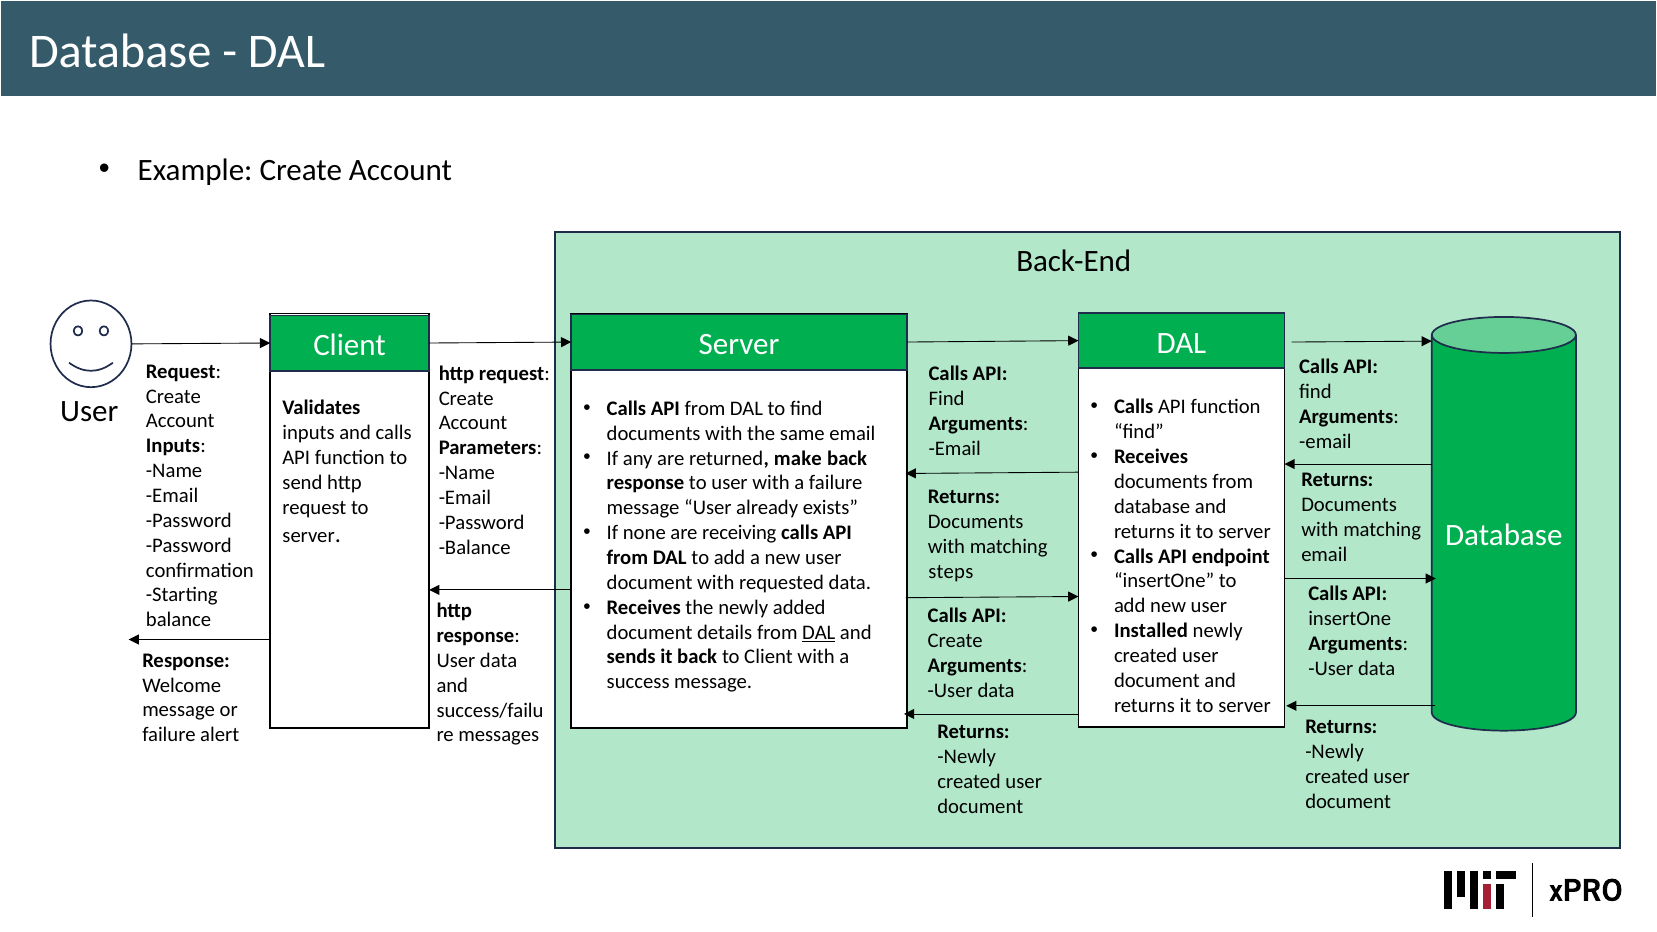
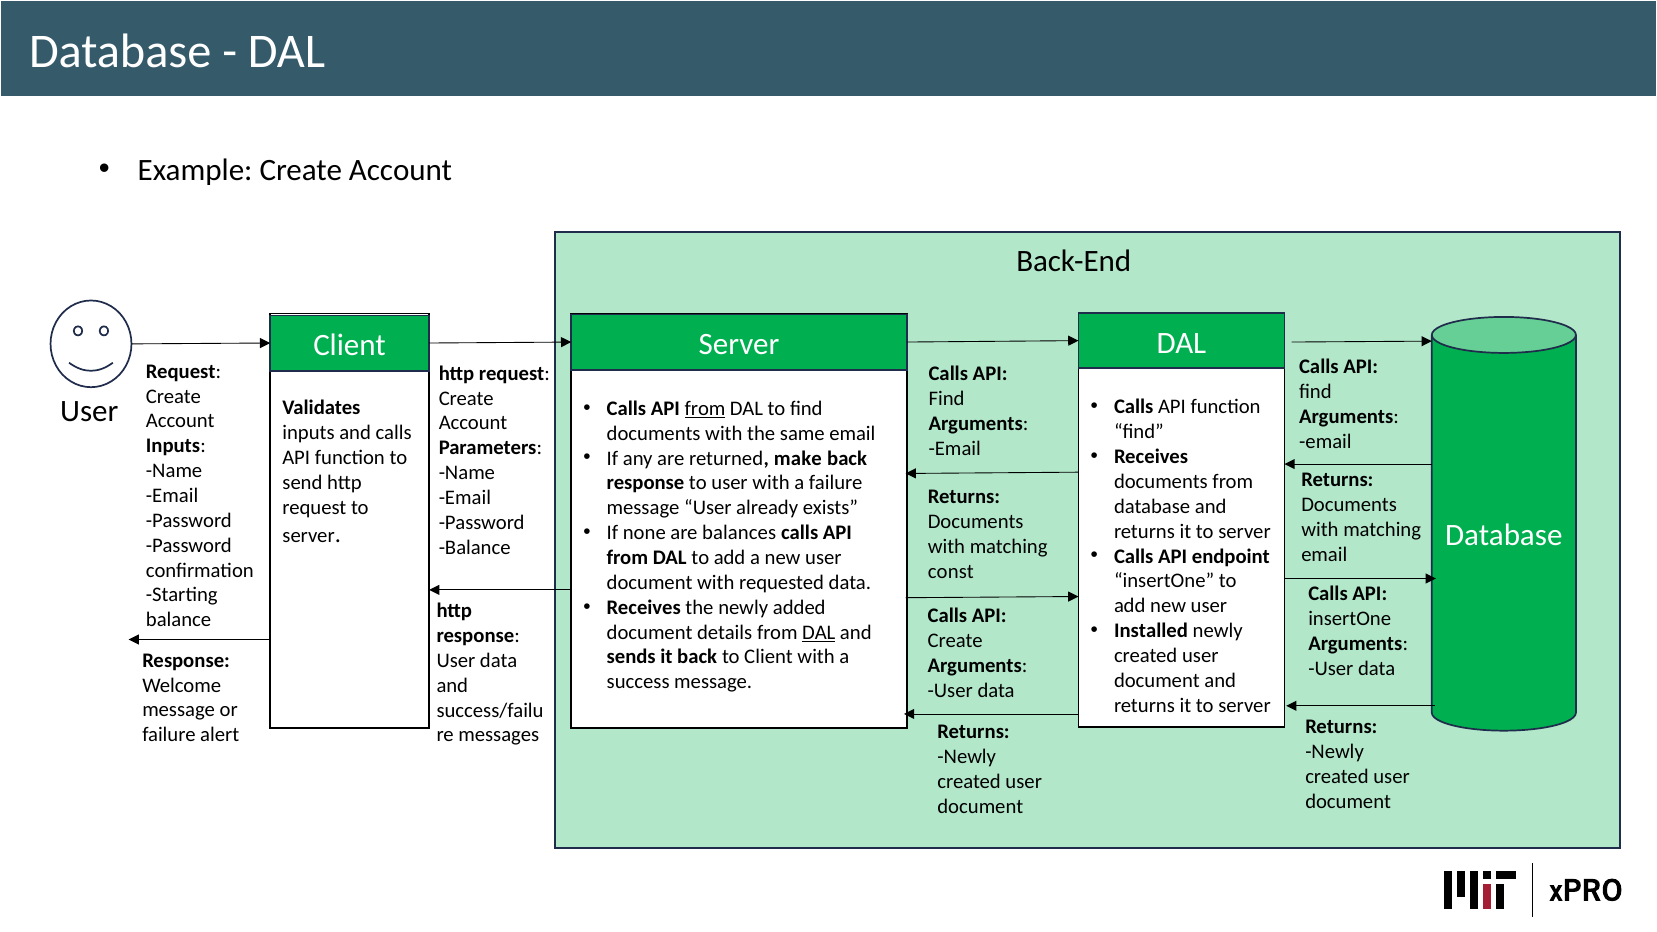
from underline: none -> present (705, 409)
receiving: receiving -> balances (739, 533)
steps: steps -> const (951, 572)
